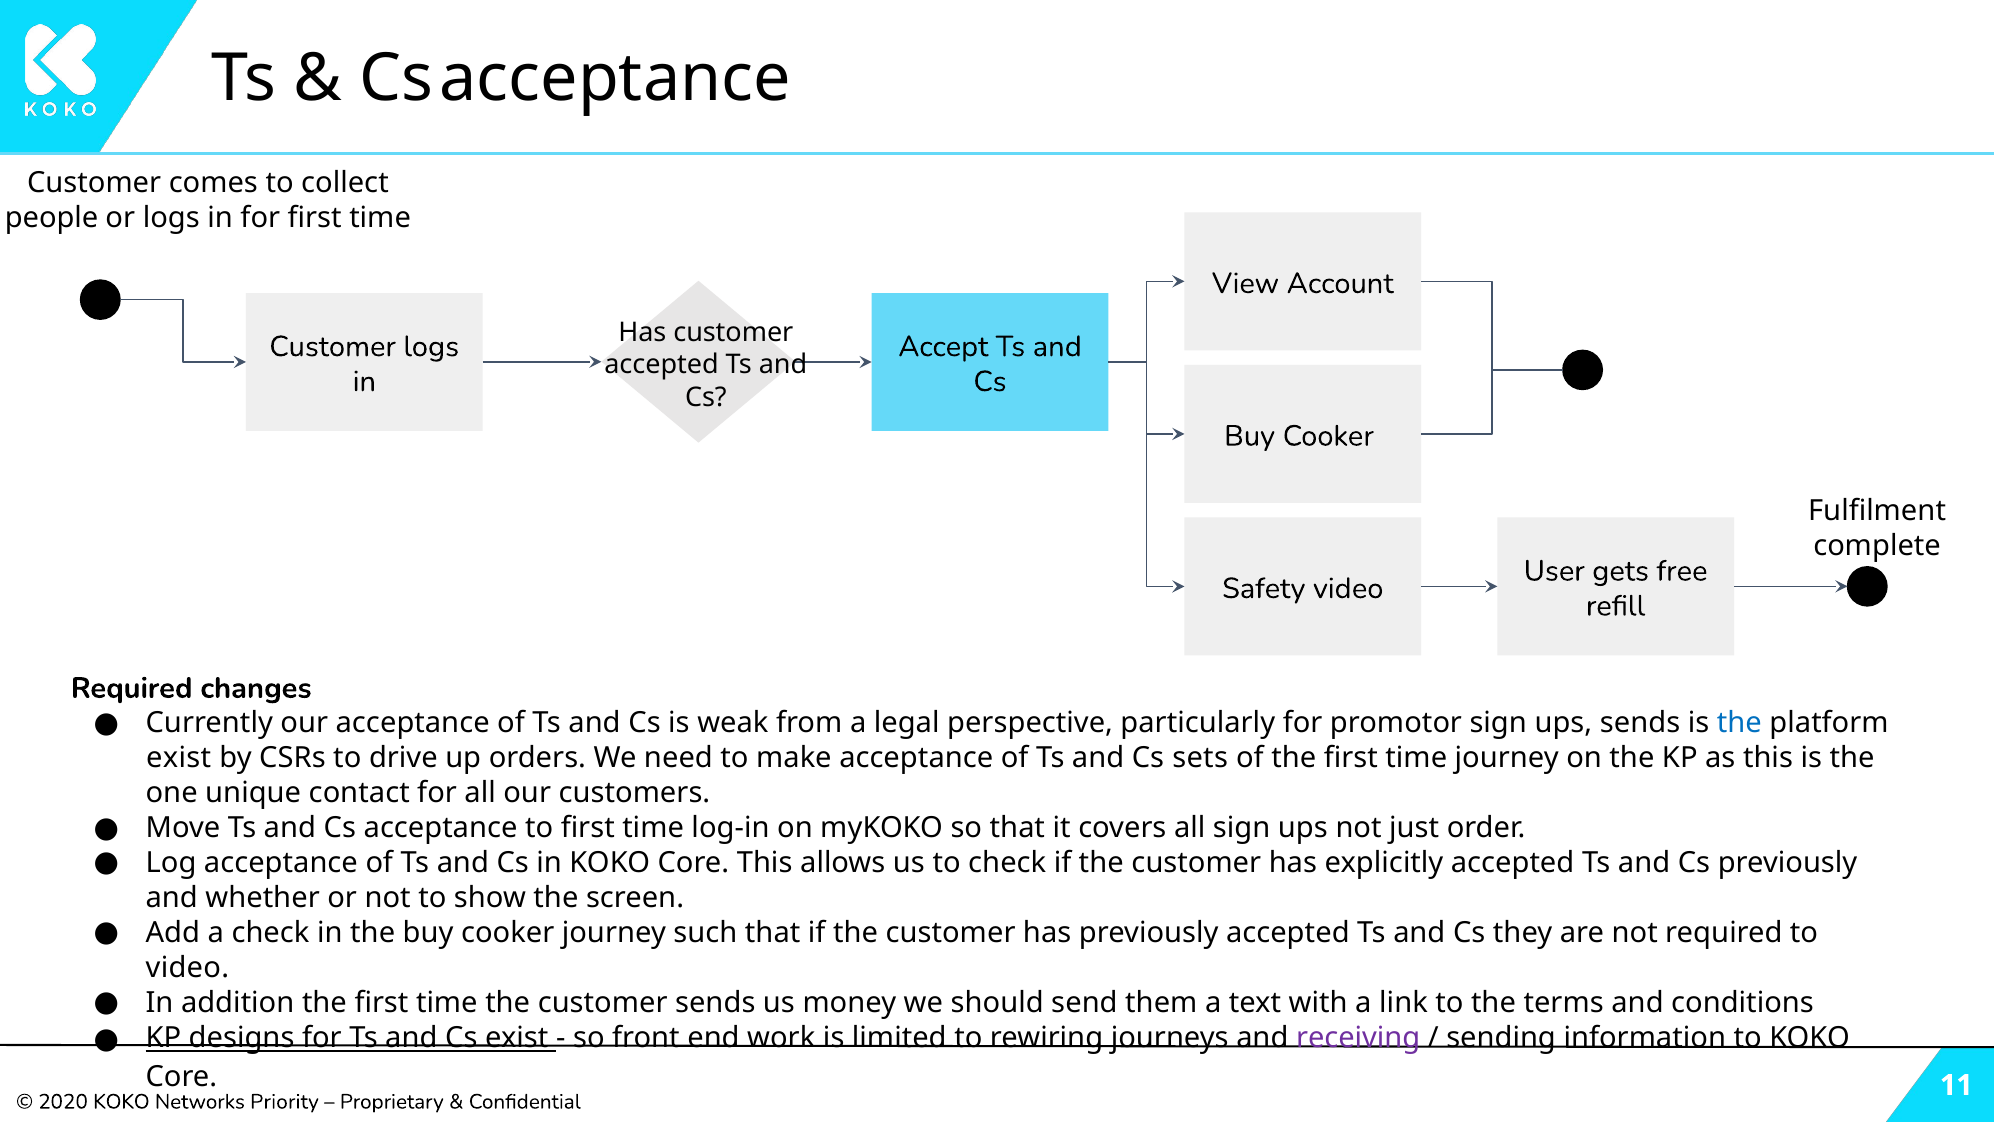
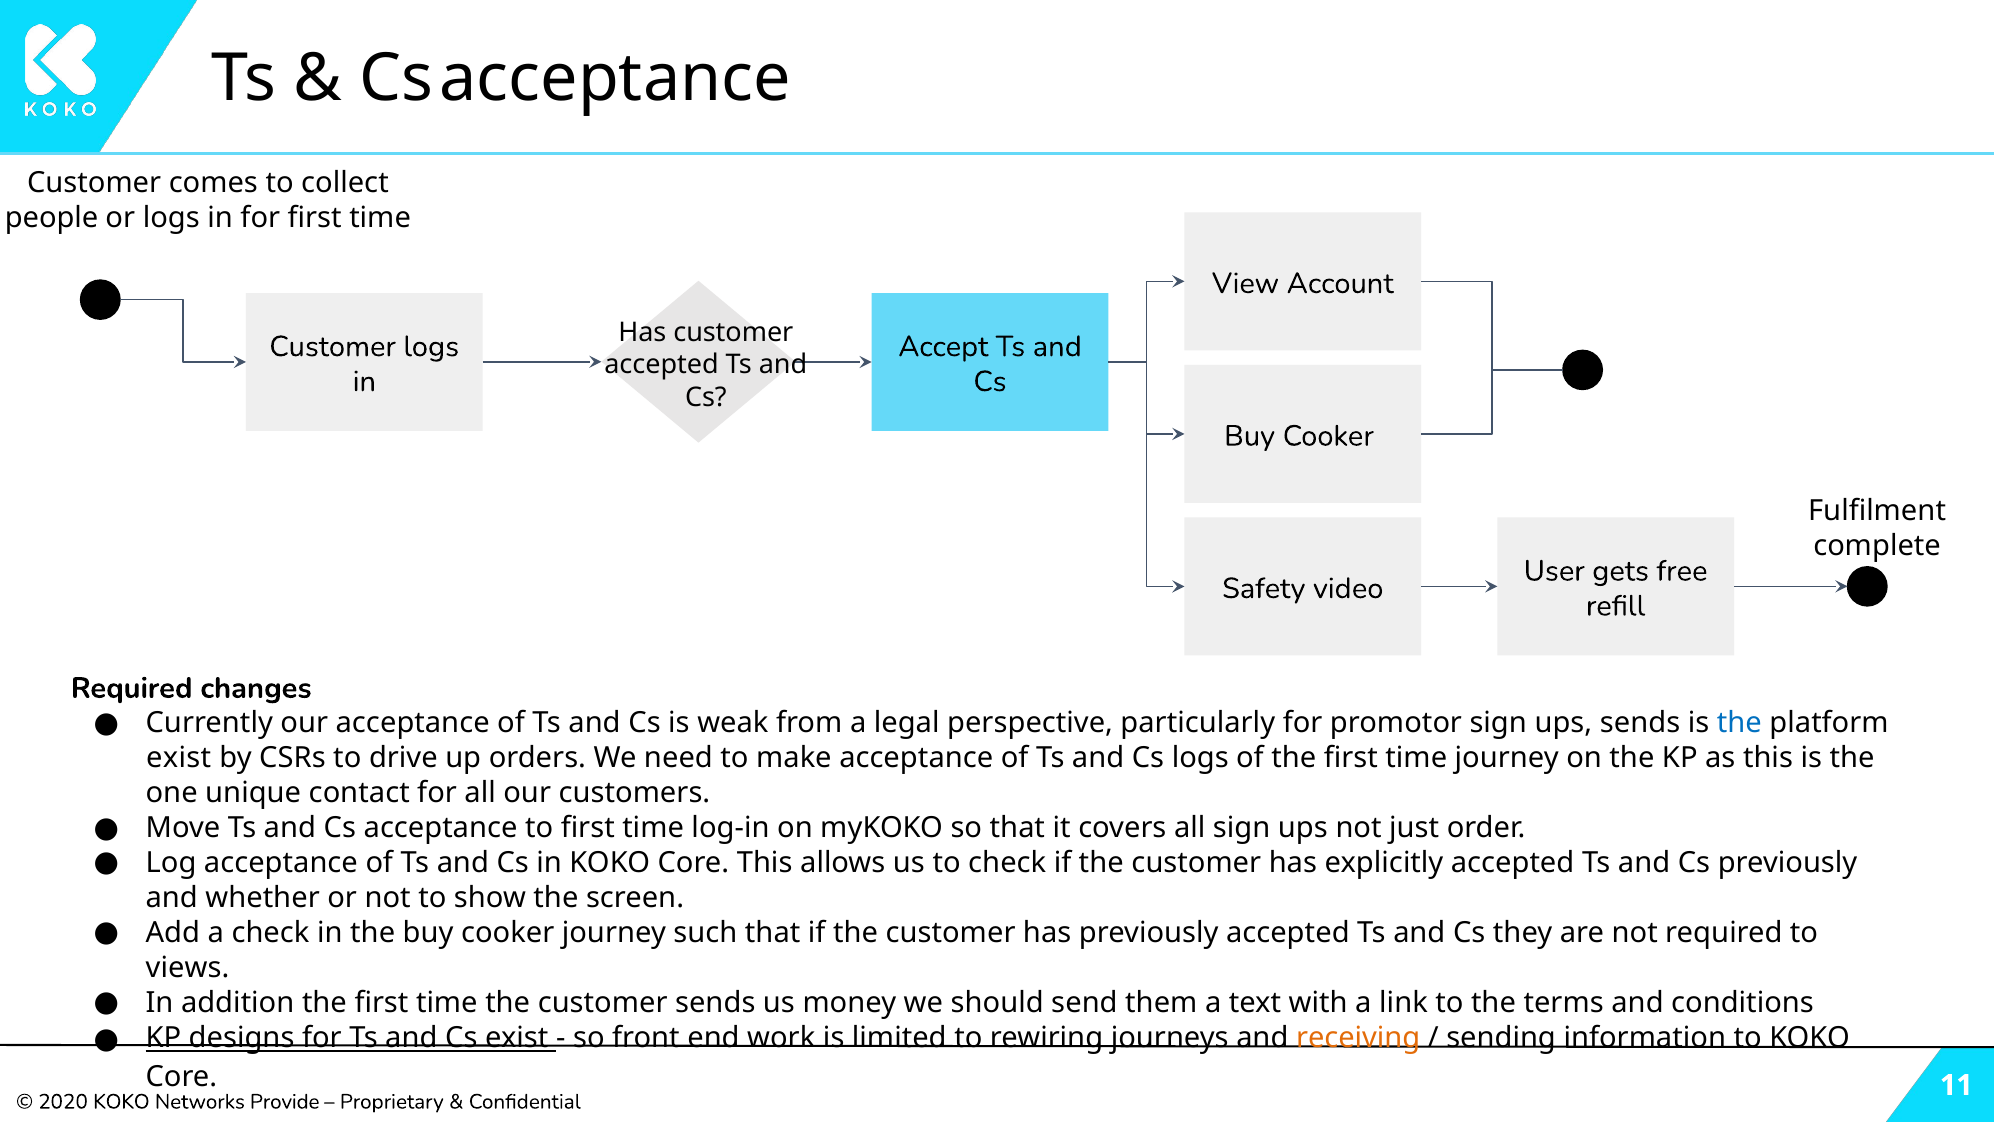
Cs sets: sets -> logs (1200, 758)
video: video -> views (188, 967)
receiving colour: purple -> orange (1358, 1037)
Priority: Priority -> Provide (285, 1101)
